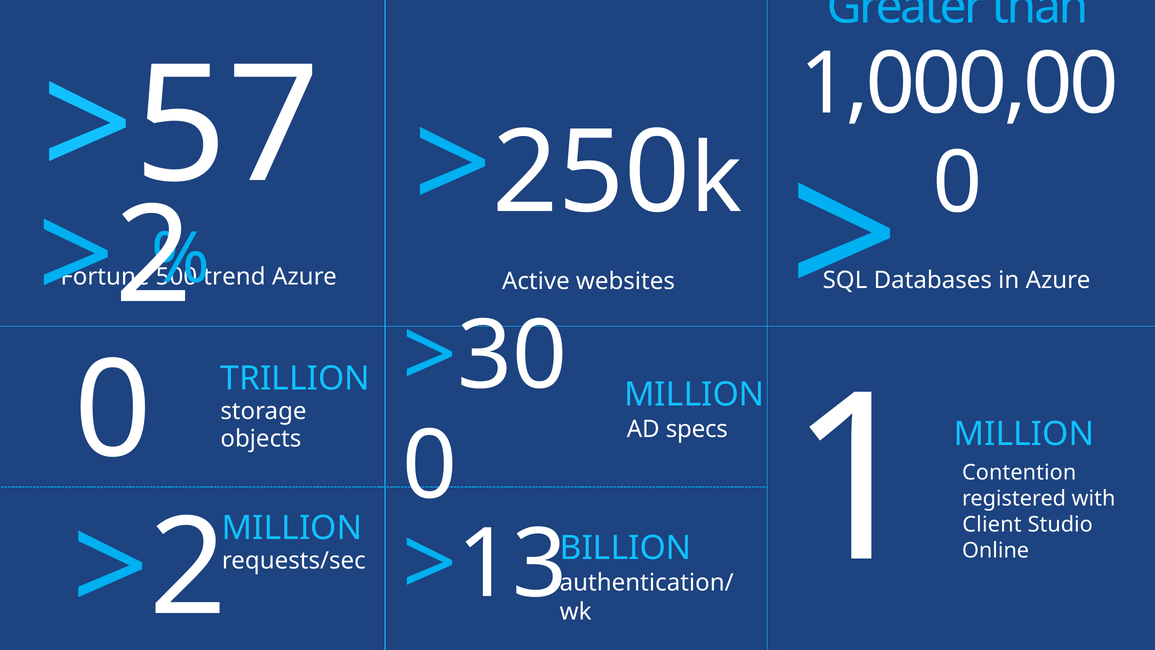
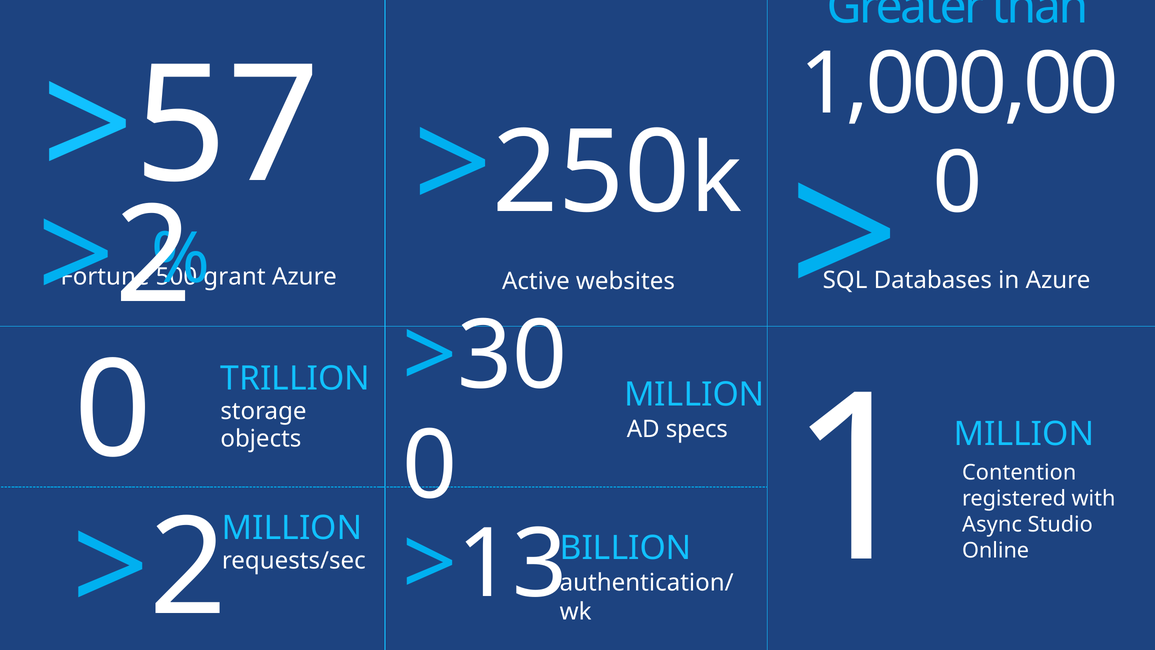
trend: trend -> grant (234, 277)
Client: Client -> Async (992, 524)
